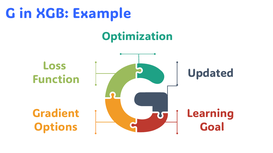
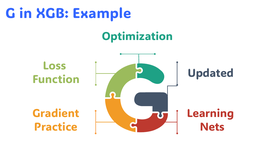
Options: Options -> Practice (56, 127)
Goal: Goal -> Nets (212, 127)
